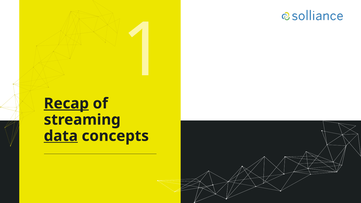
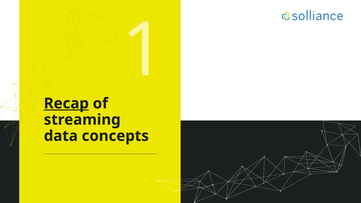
data underline: present -> none (61, 136)
